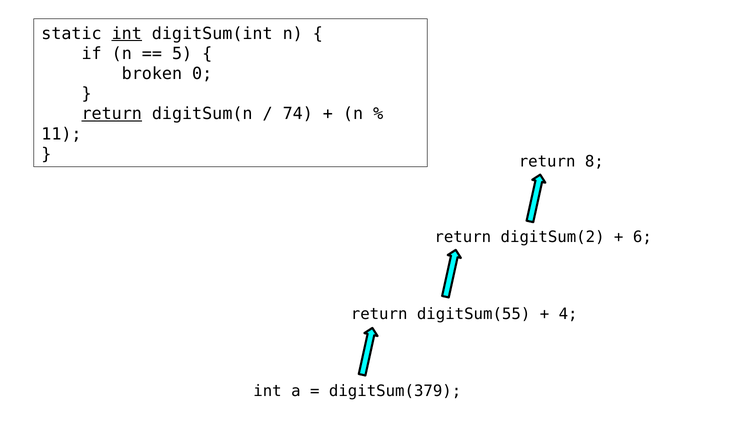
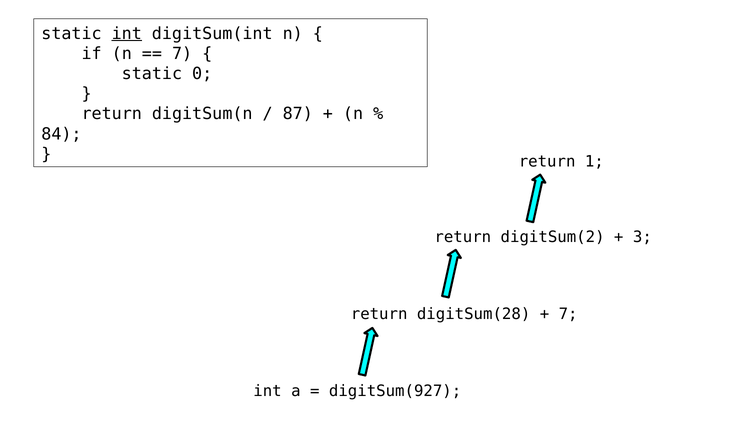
5: 5 -> 7 (182, 54)
broken: broken -> static (152, 74)
return underline: present -> none (112, 114)
74: 74 -> 87 (298, 114)
11: 11 -> 84 (61, 134)
8: 8 -> 1 (594, 162)
6: 6 -> 3 (642, 237)
digitSum(55: digitSum(55 -> digitSum(28 (474, 314)
4: 4 -> 7 (568, 314)
digitSum(379: digitSum(379 -> digitSum(927 (395, 391)
